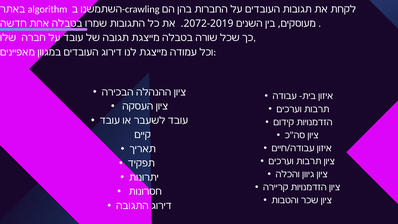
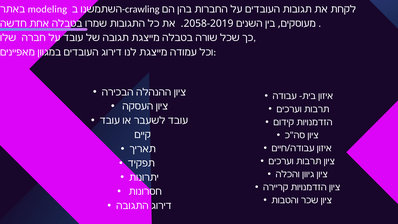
algorithm: algorithm -> modeling (47, 9)
2072-2019: 2072-2019 -> 2058-2019 (208, 24)
